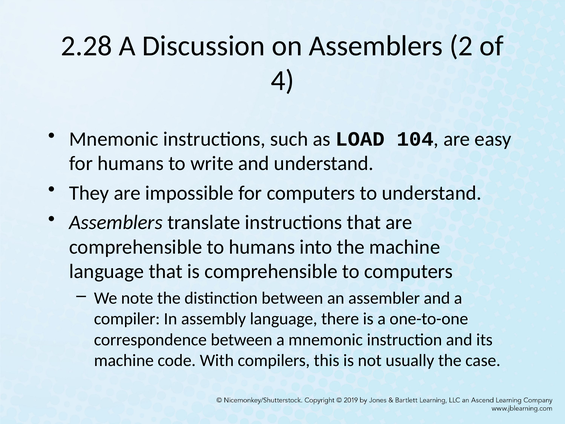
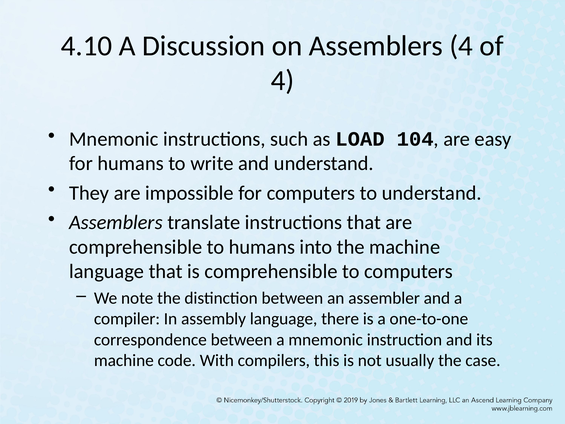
2.28: 2.28 -> 4.10 (87, 46)
Assemblers 2: 2 -> 4 (461, 46)
